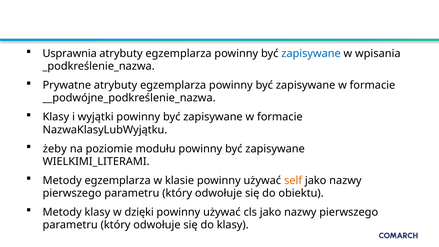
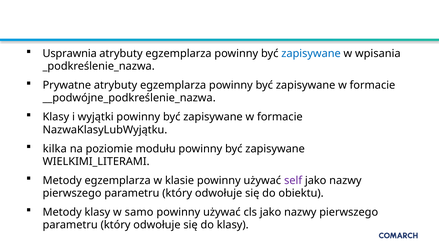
żeby: żeby -> kilka (55, 149)
self colour: orange -> purple (293, 180)
dzięki: dzięki -> samo (139, 212)
